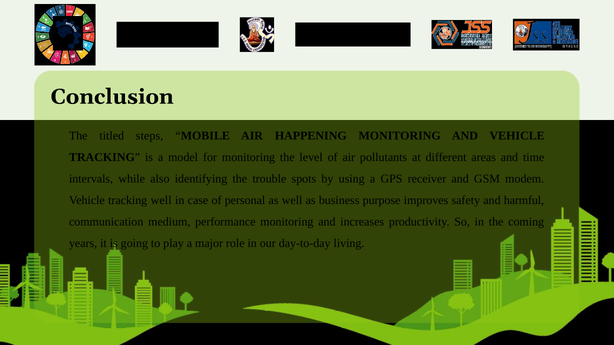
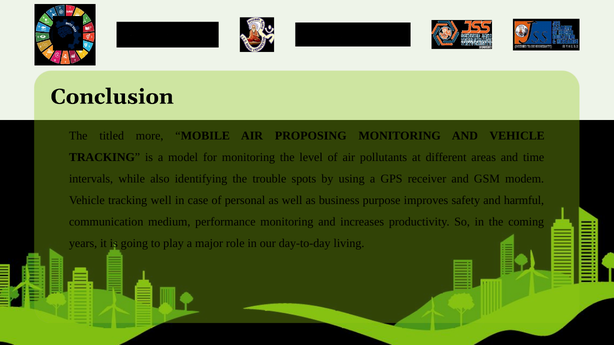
steps: steps -> more (150, 136)
HAPPENING: HAPPENING -> PROPOSING (311, 136)
